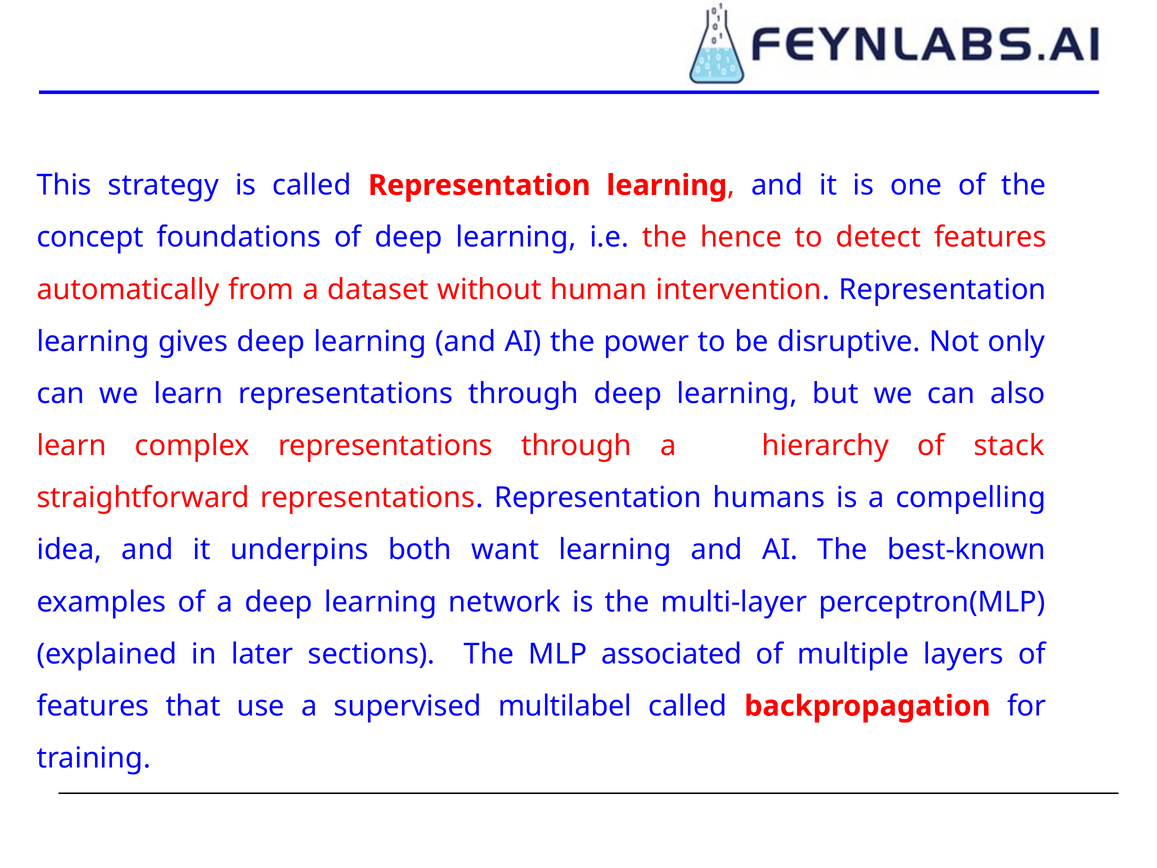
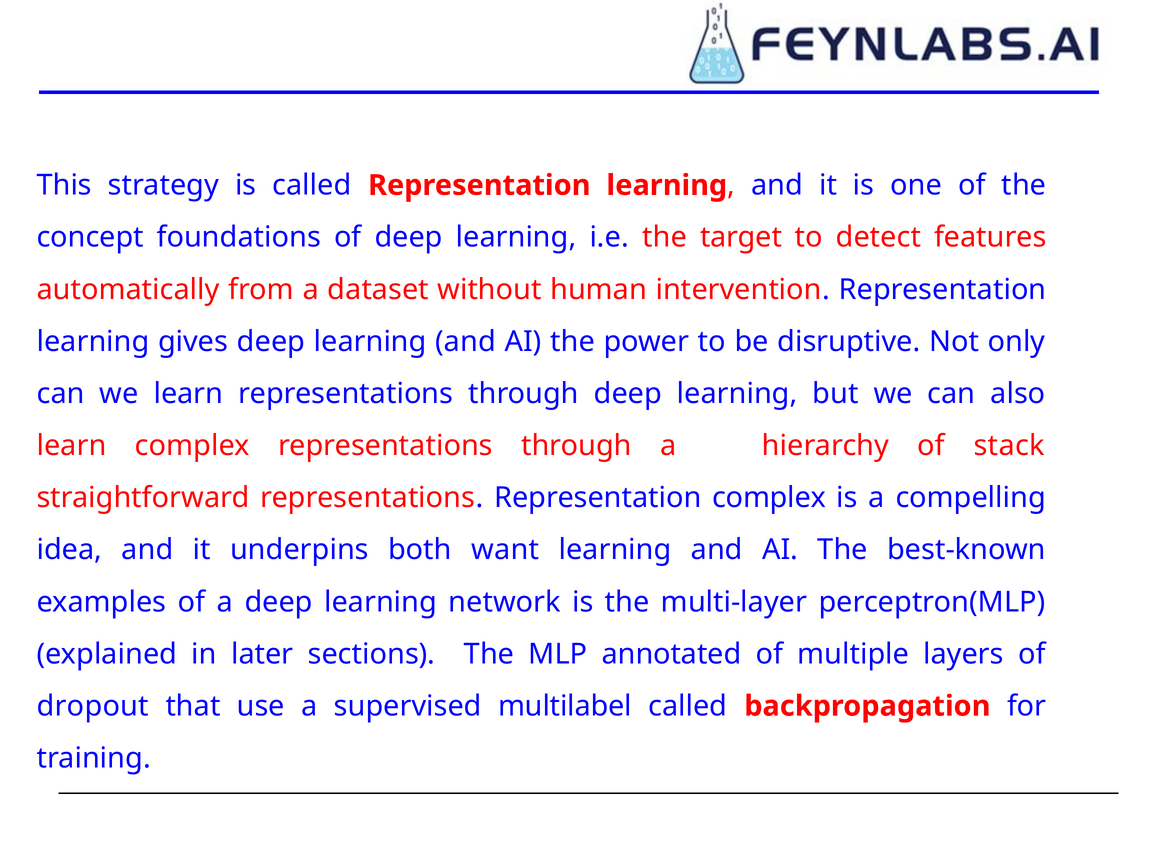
hence: hence -> target (741, 237)
Representation humans: humans -> complex (769, 498)
associated: associated -> annotated (672, 654)
features: features -> dropout (93, 706)
